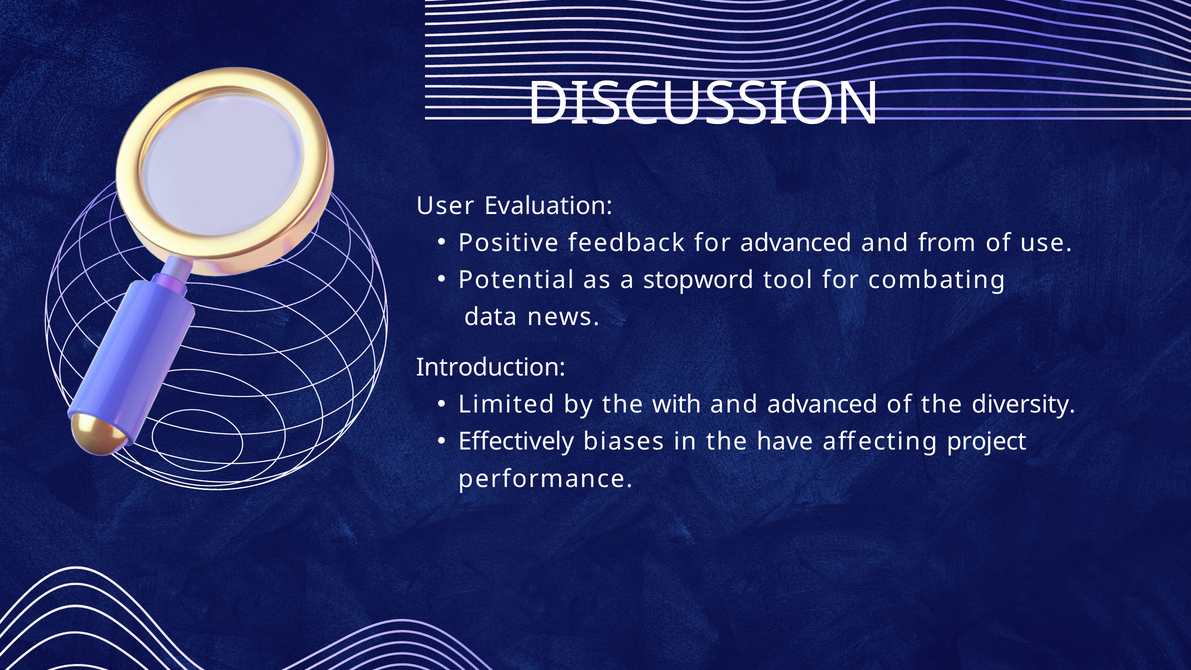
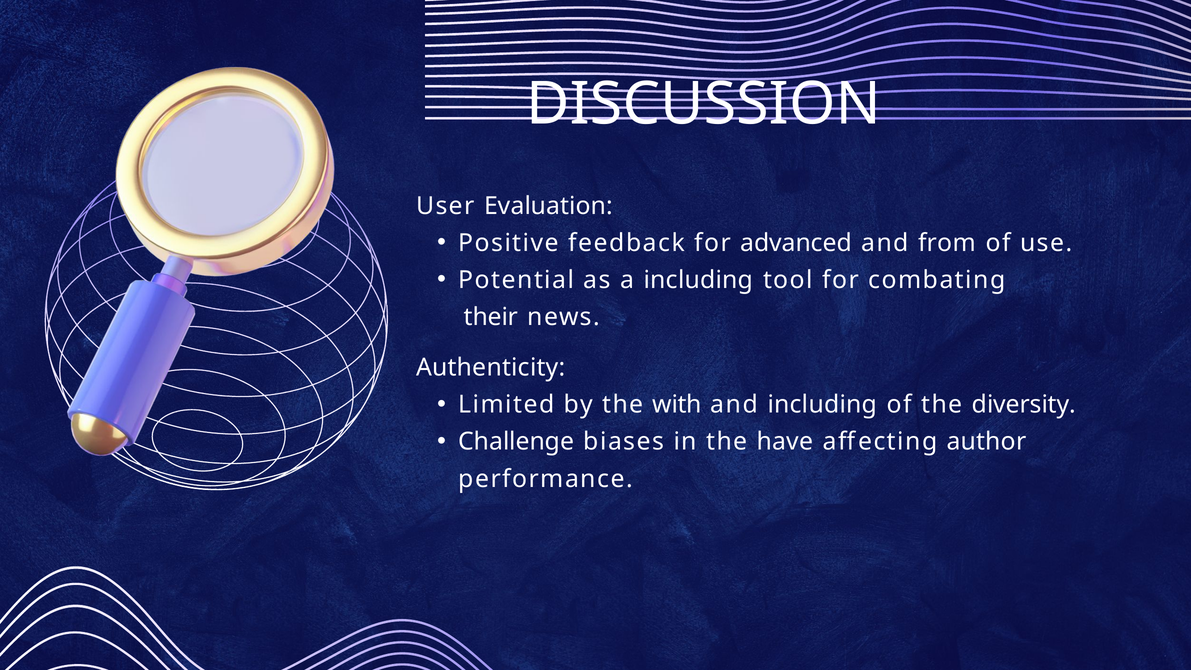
a stopword: stopword -> including (698, 280)
data: data -> their (491, 317)
Introduction: Introduction -> Authenticity (491, 368)
and advanced: advanced -> including (822, 405)
Effectively: Effectively -> Challenge (516, 442)
project: project -> author (987, 442)
